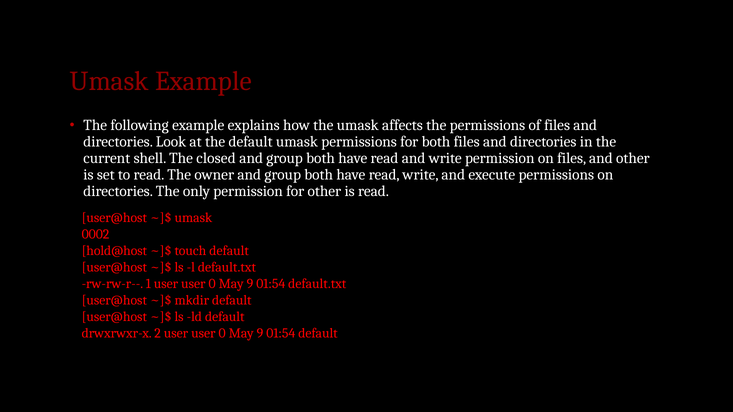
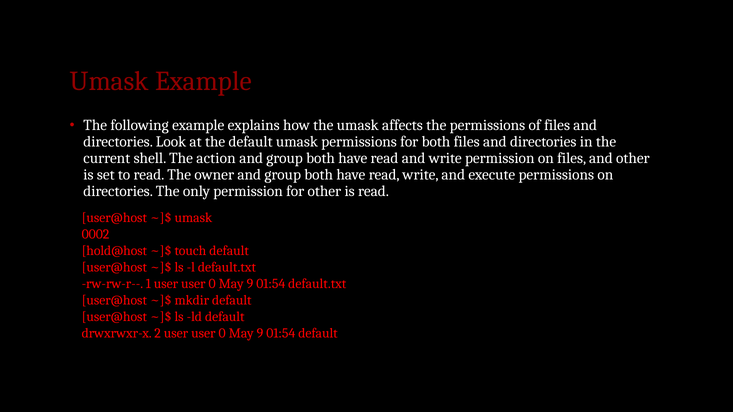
closed: closed -> action (216, 158)
